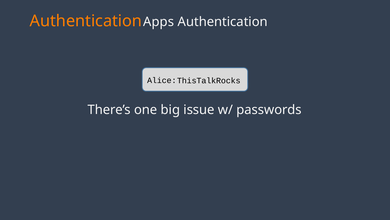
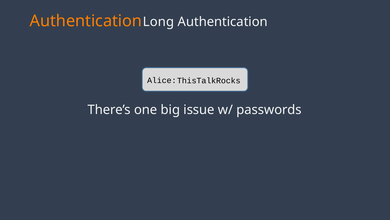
Apps: Apps -> Long (159, 22)
